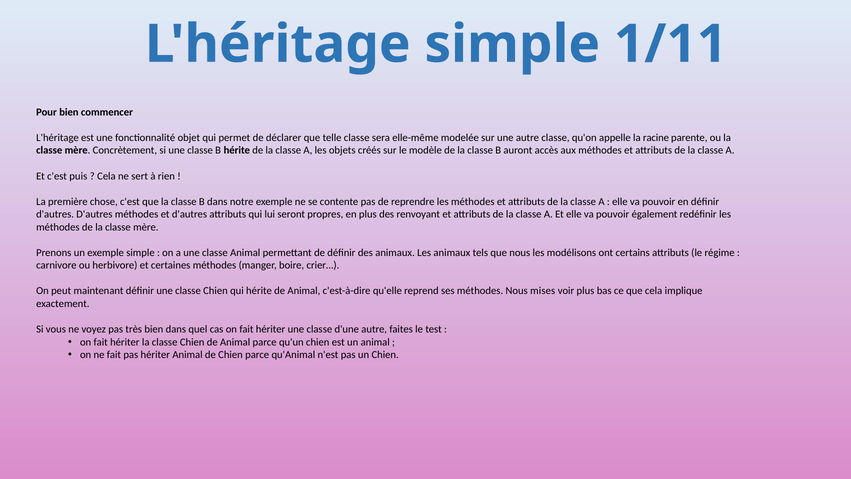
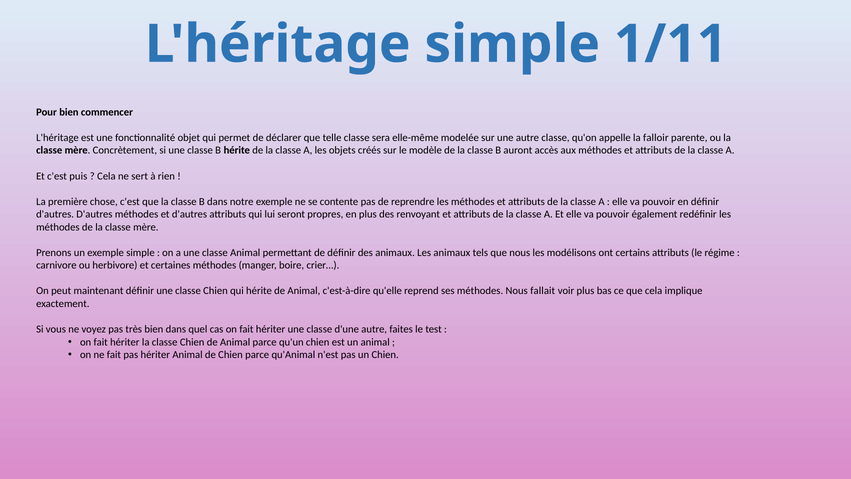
racine: racine -> falloir (656, 138)
mises: mises -> fallait (543, 291)
